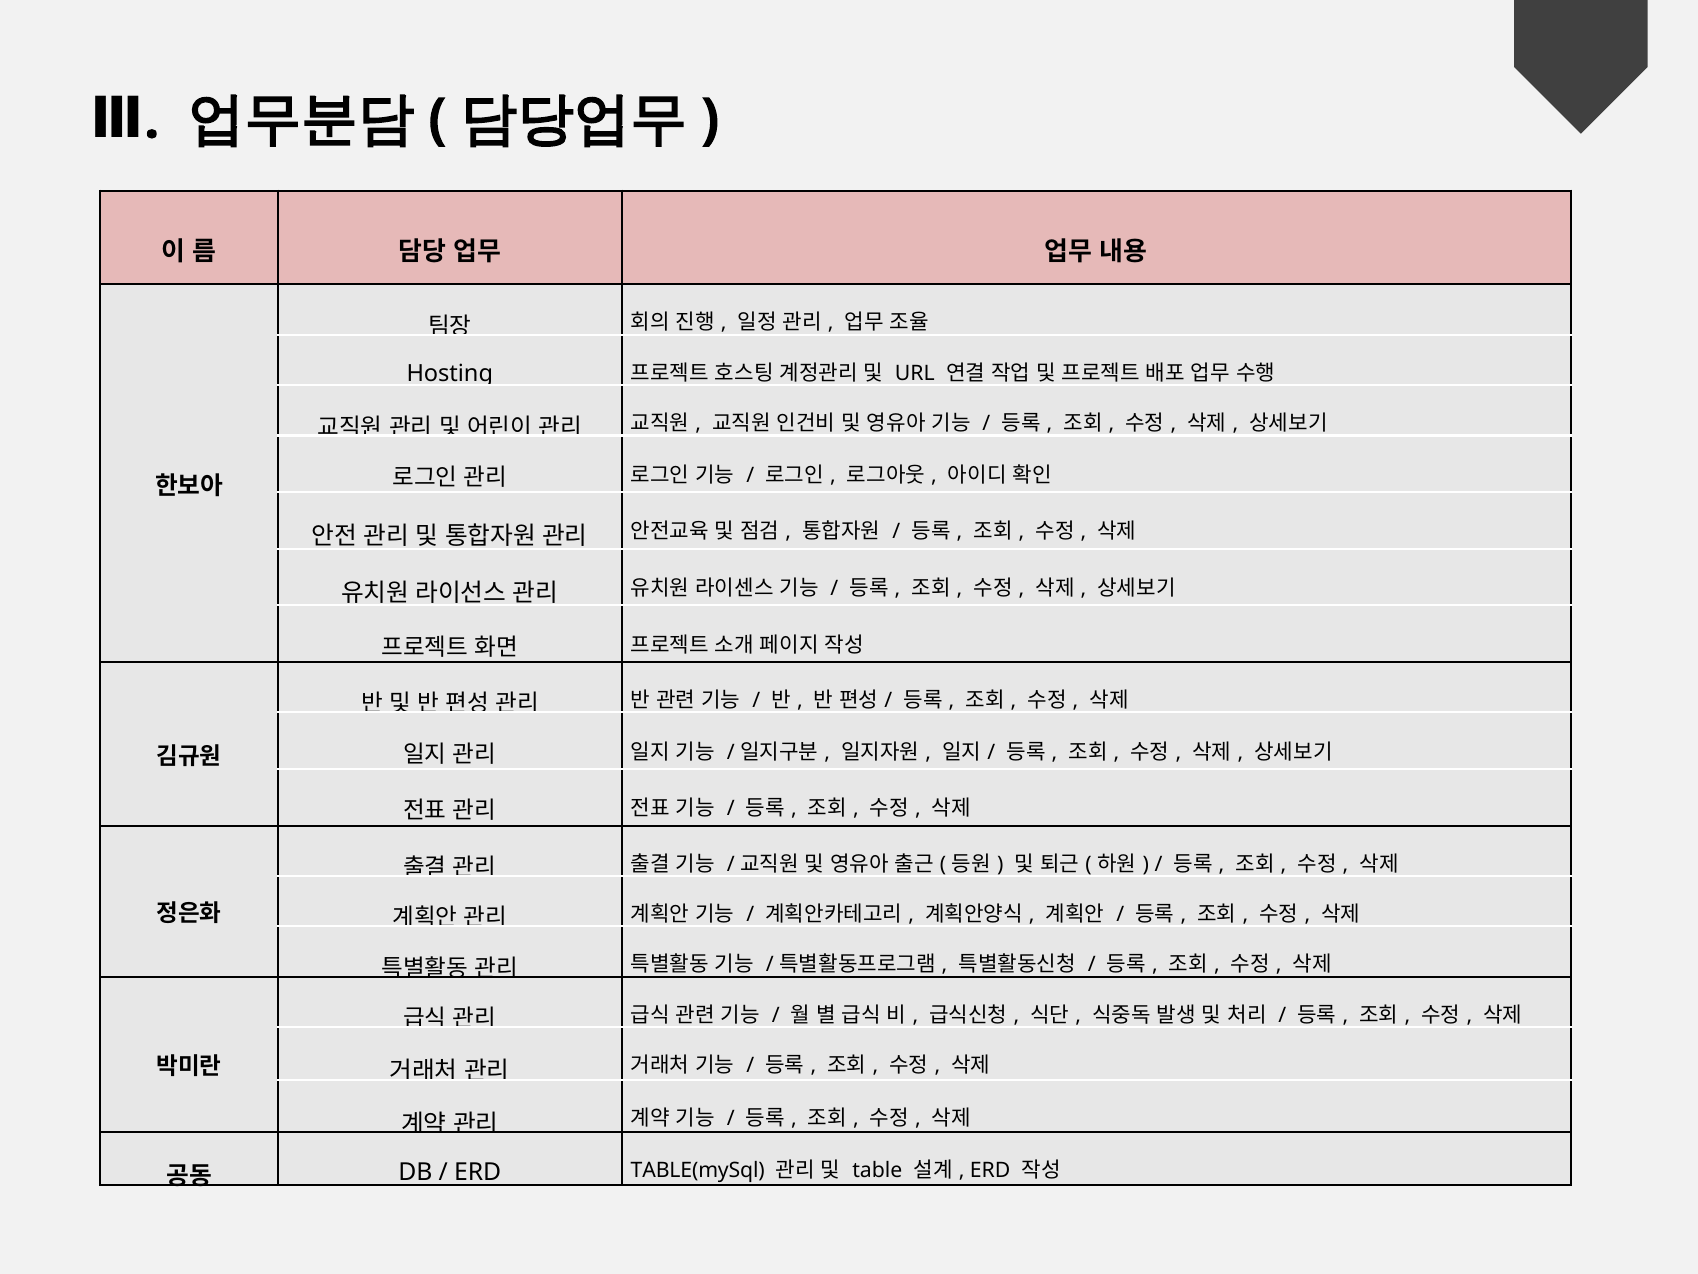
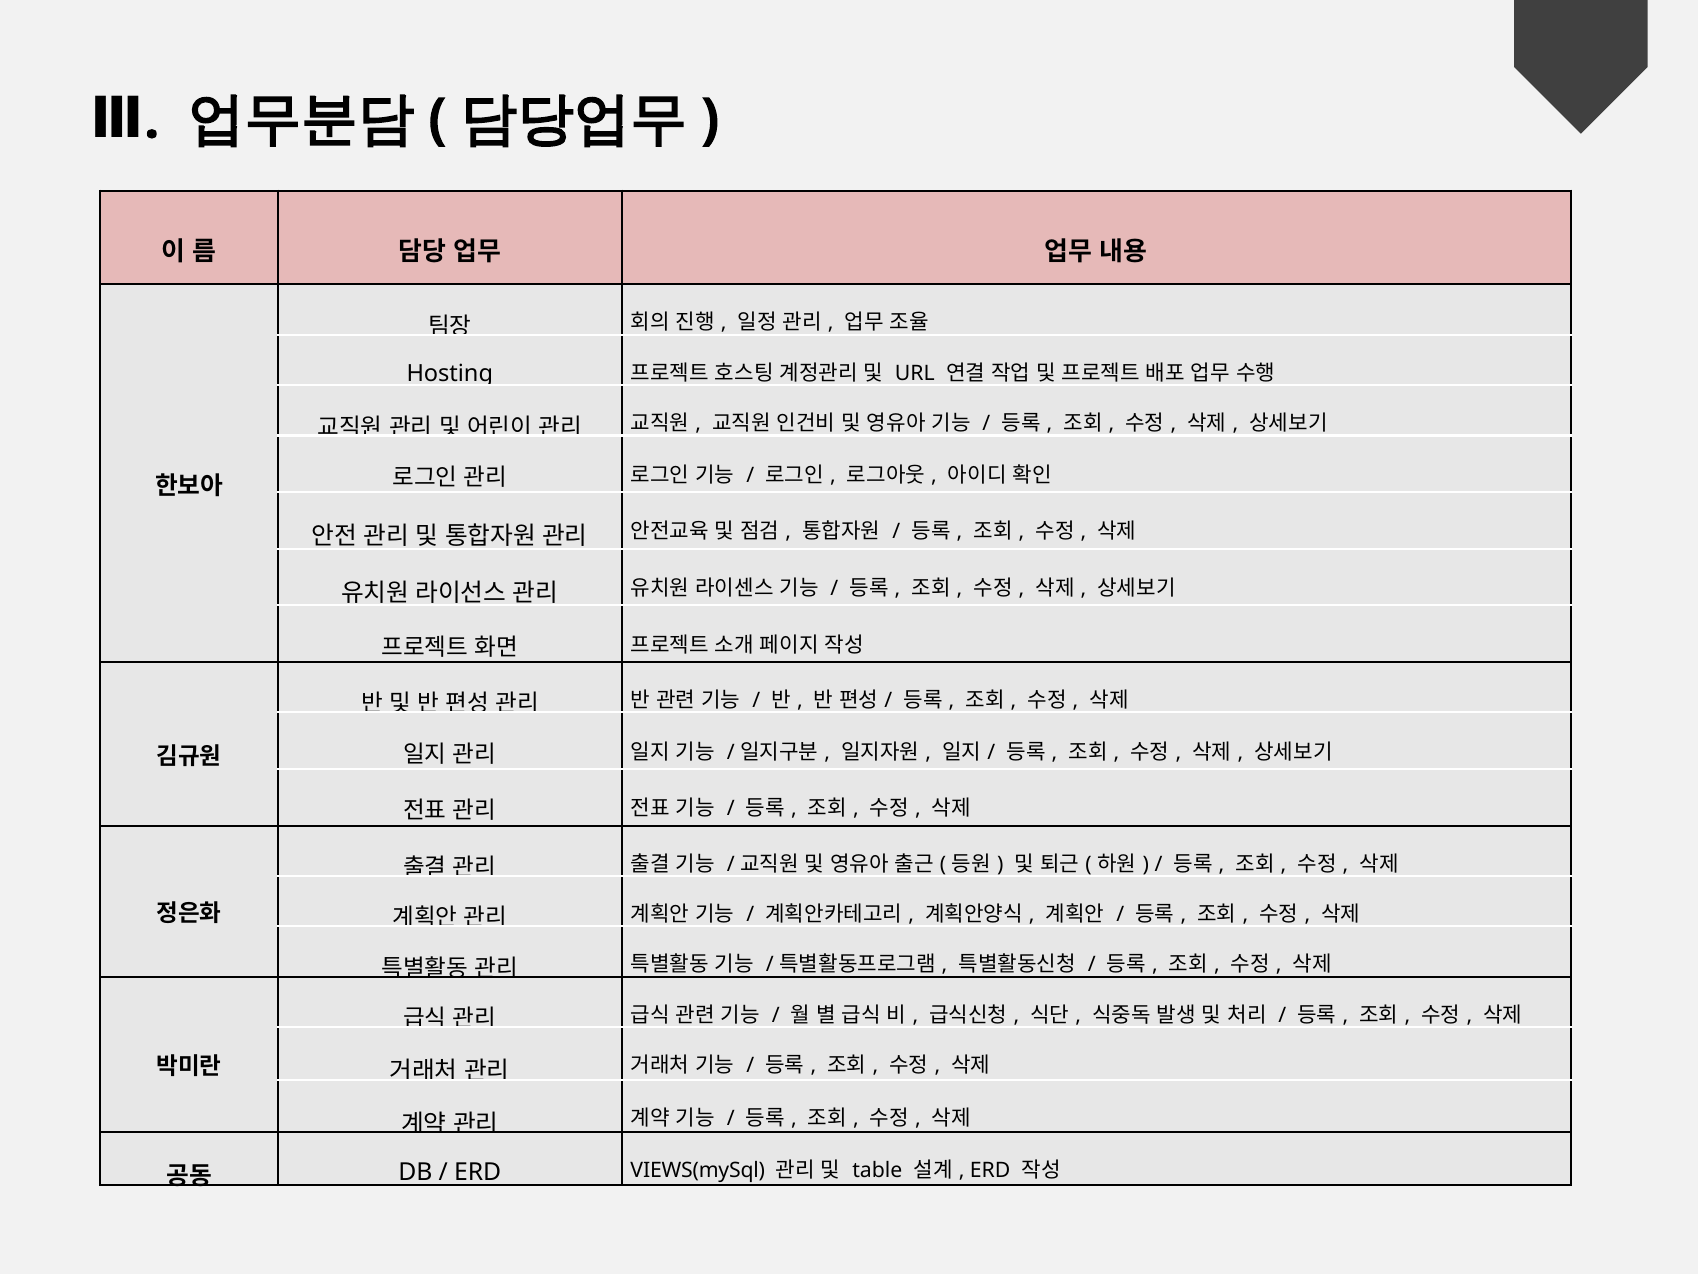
TABLE(mySql: TABLE(mySql -> VIEWS(mySql (698, 1170)
